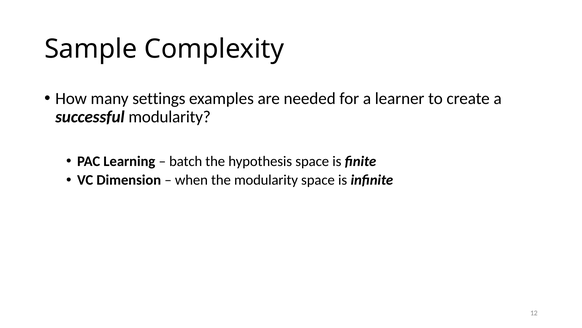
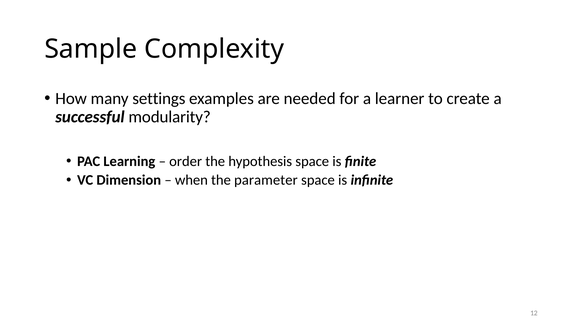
batch: batch -> order (186, 161)
the modularity: modularity -> parameter (266, 180)
